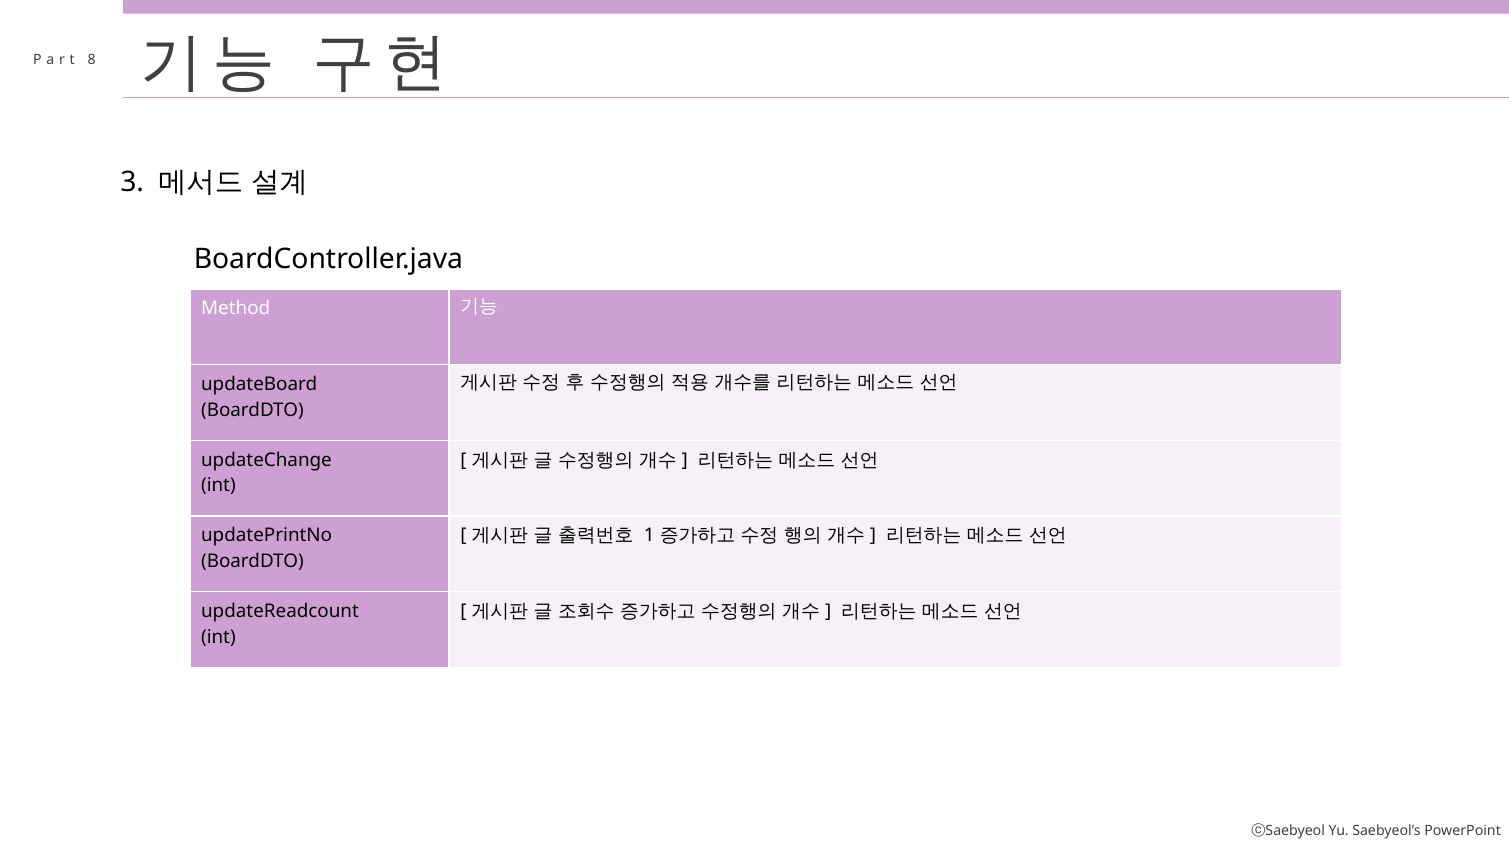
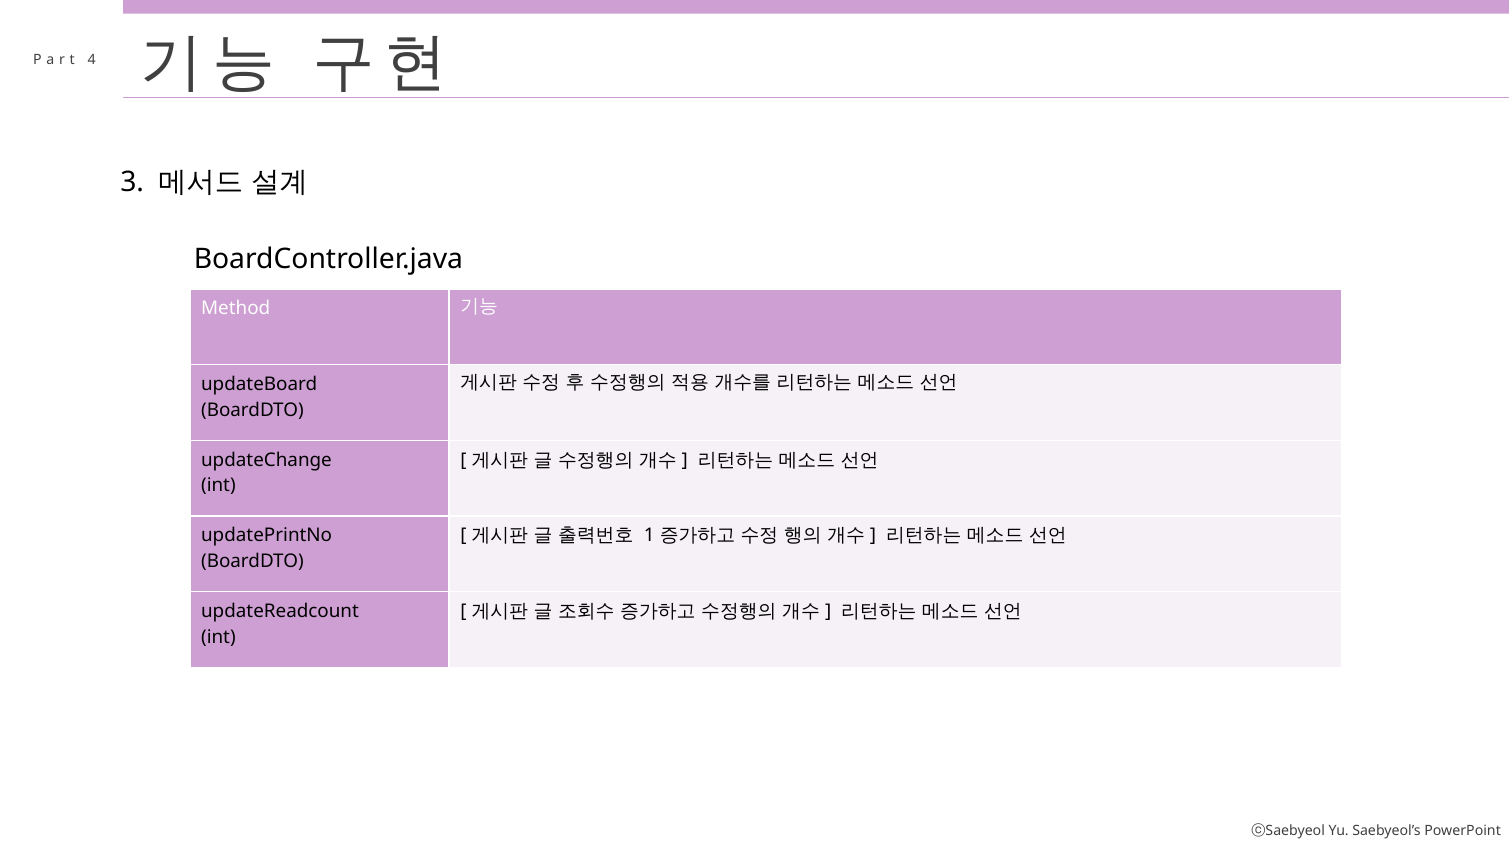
8: 8 -> 4 (92, 60)
